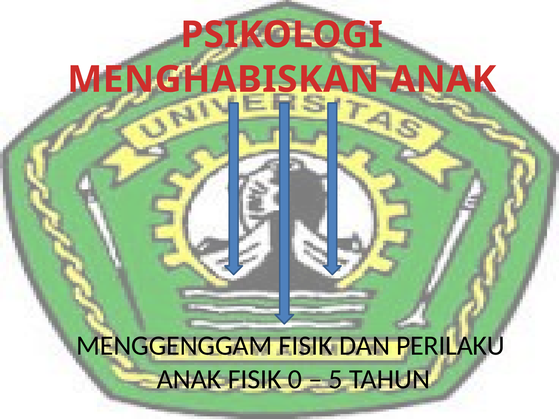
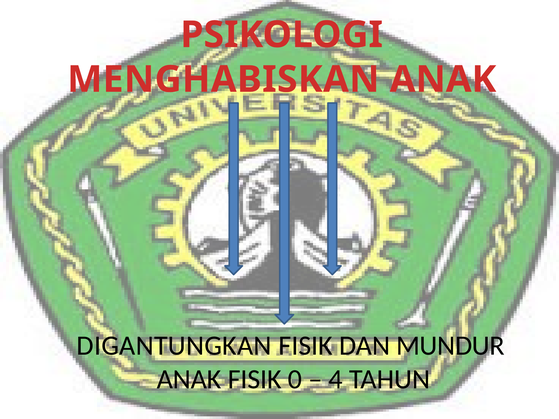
MENGGENGGAM: MENGGENGGAM -> DIGANTUNGKAN (174, 346)
PERILAKU: PERILAKU -> MUNDUR (450, 346)
5: 5 -> 4 (336, 379)
